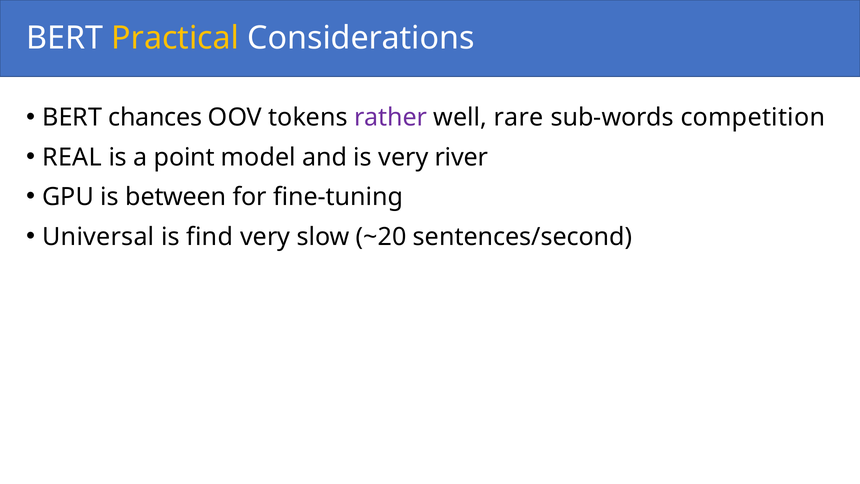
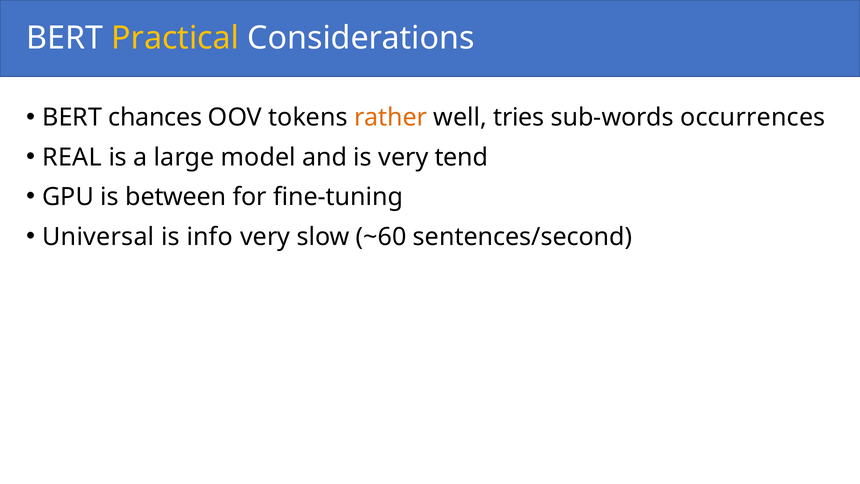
rather colour: purple -> orange (391, 118)
rare: rare -> tries (519, 118)
competition: competition -> occurrences (753, 118)
point: point -> large (184, 157)
river: river -> tend (461, 157)
find: find -> info (210, 237)
~20: ~20 -> ~60 (381, 237)
